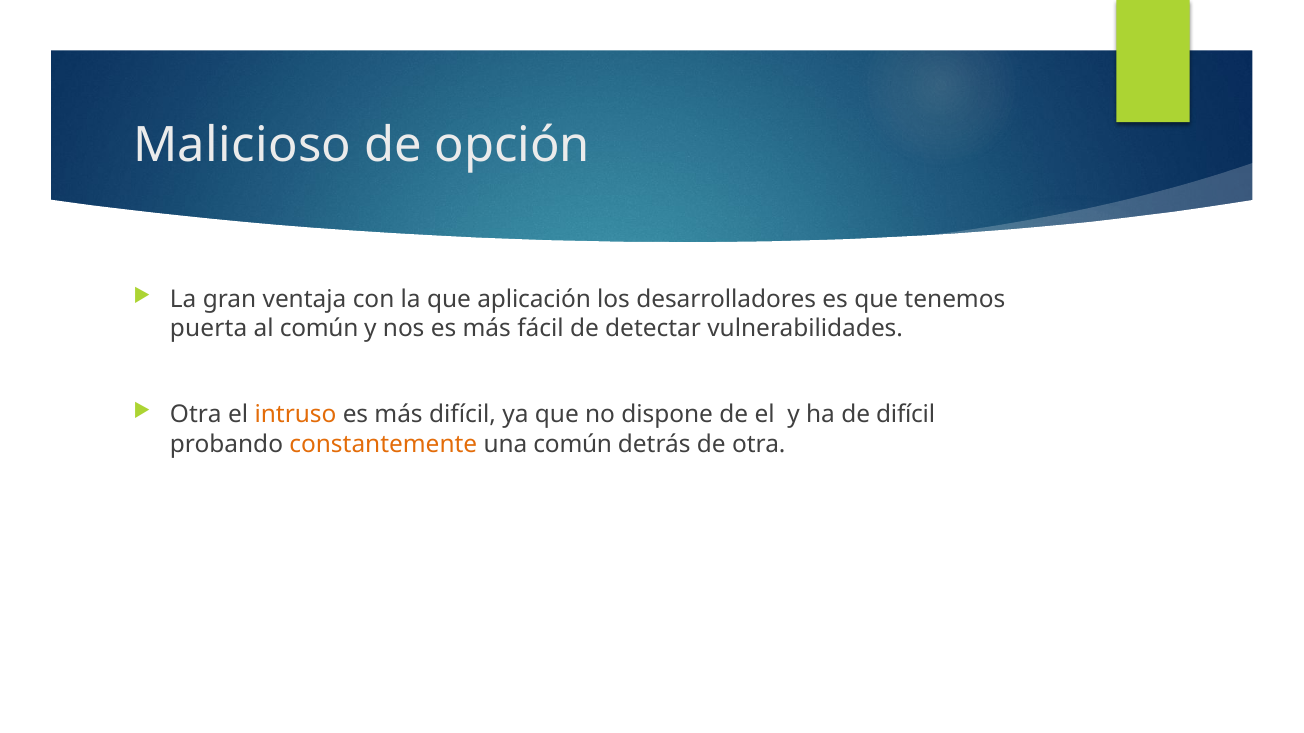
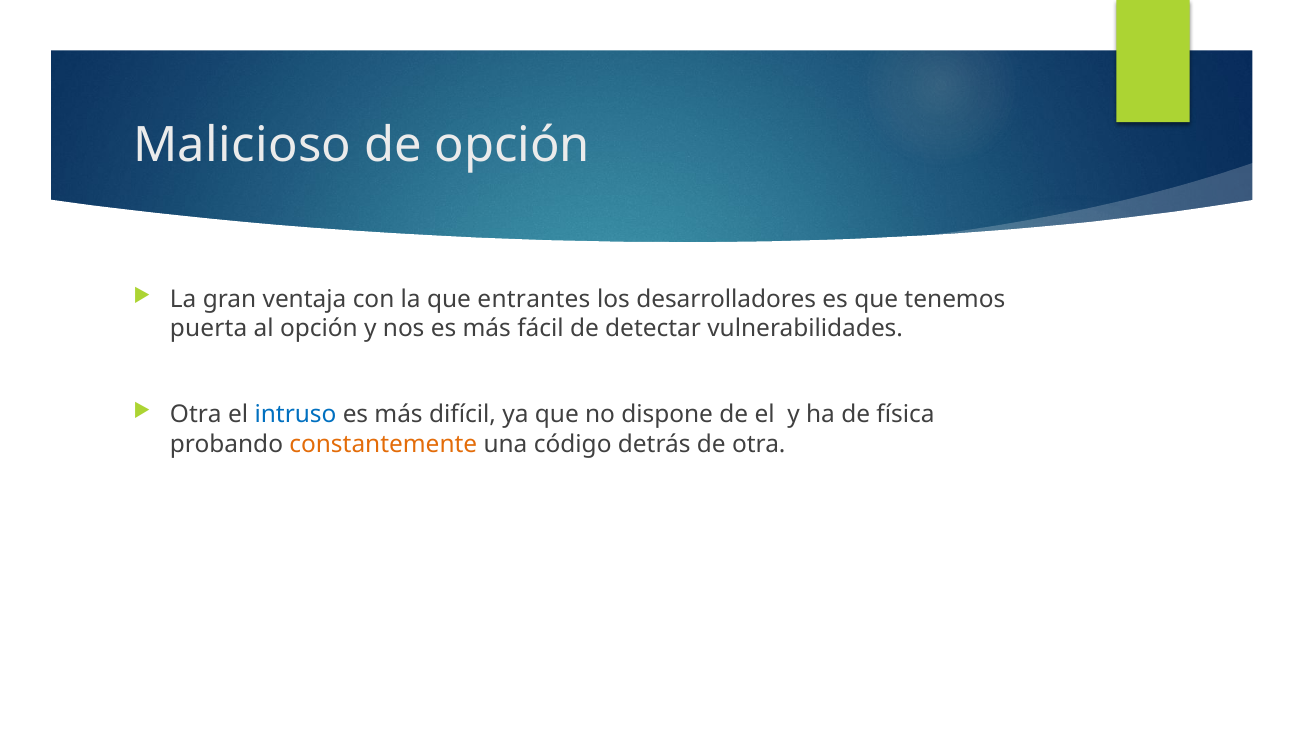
aplicación: aplicación -> entrantes (534, 300)
al común: común -> opción (319, 329)
intruso colour: orange -> blue (295, 415)
de difícil: difícil -> física (906, 415)
una común: común -> código (573, 444)
